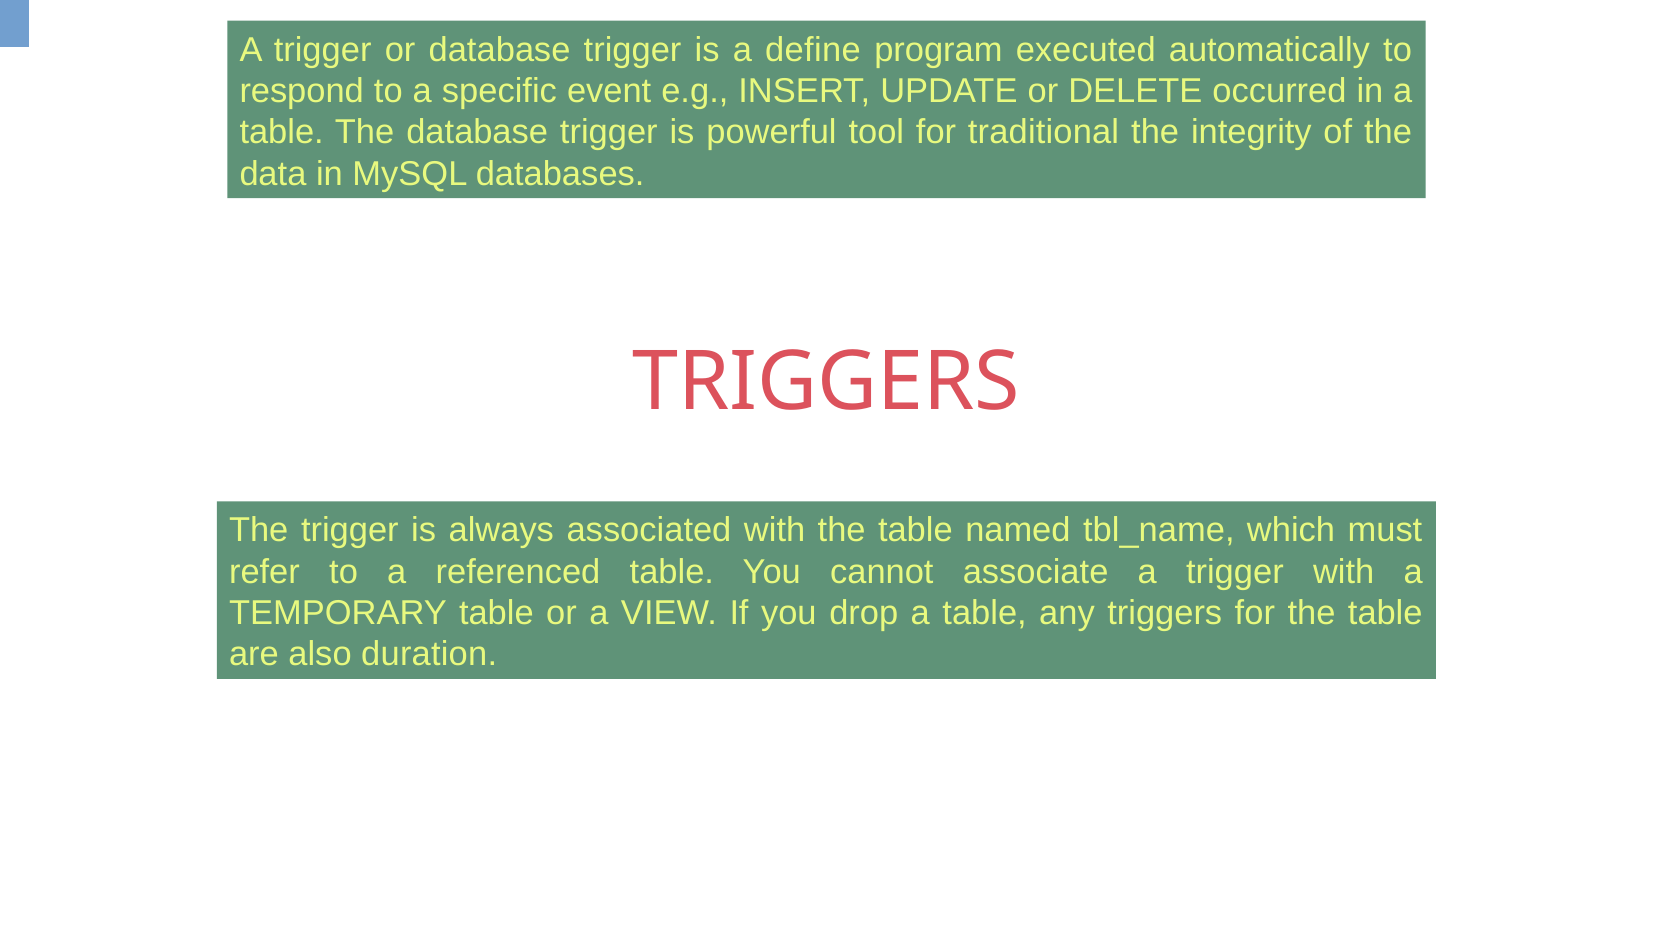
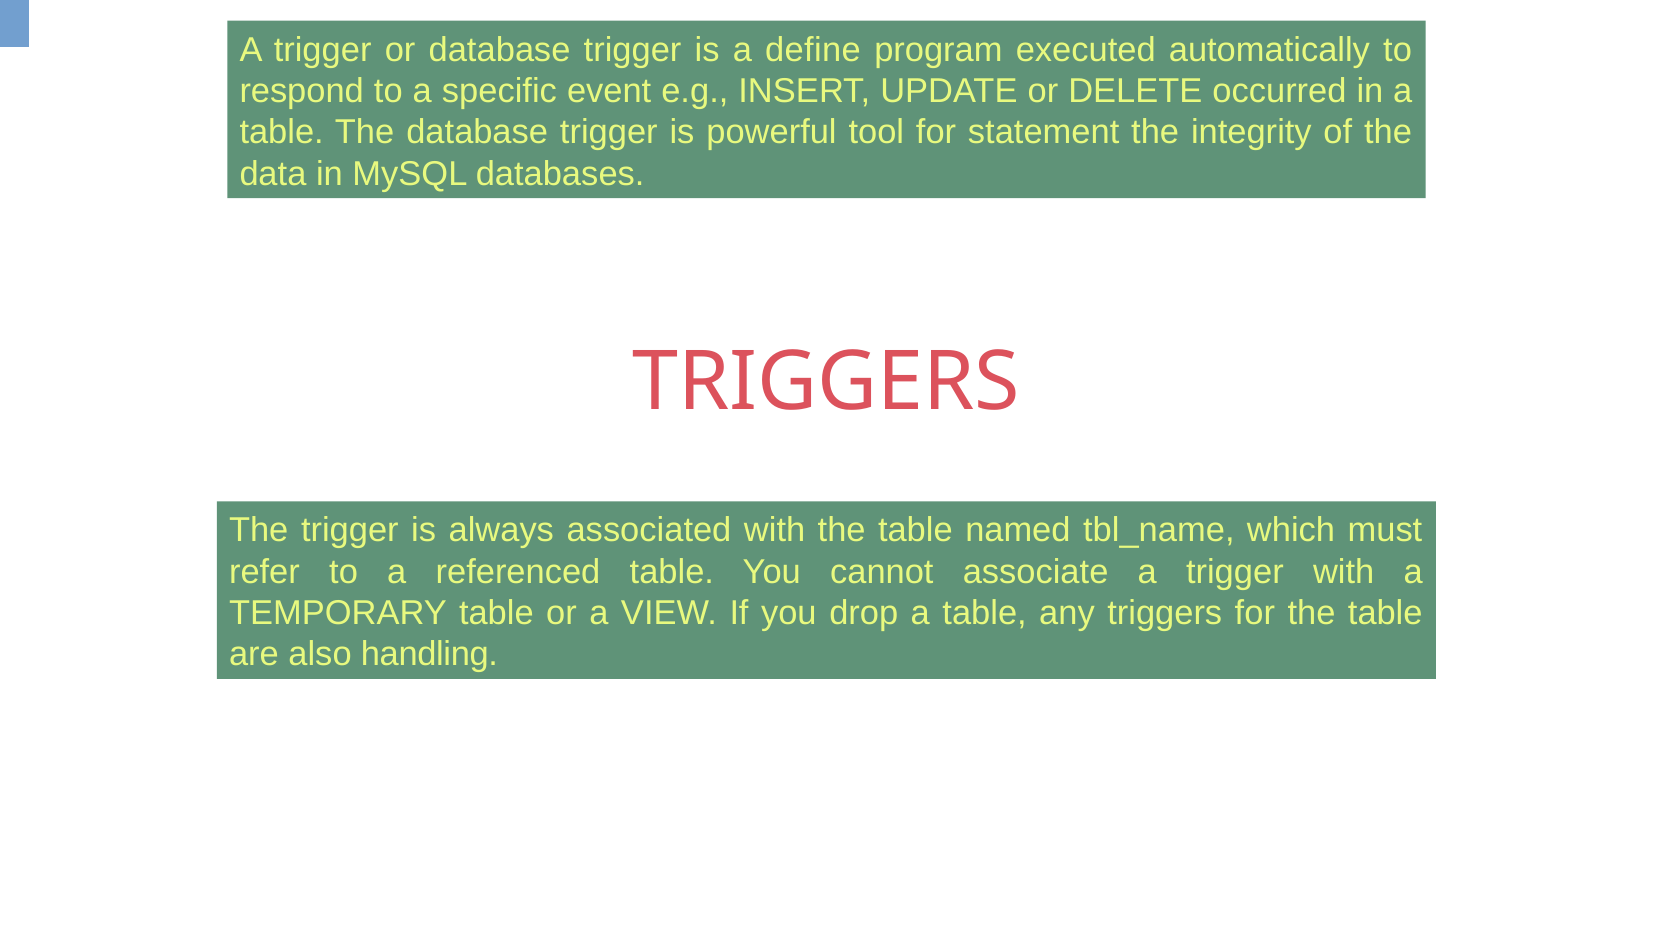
traditional: traditional -> statement (1044, 132)
duration: duration -> handling (429, 654)
